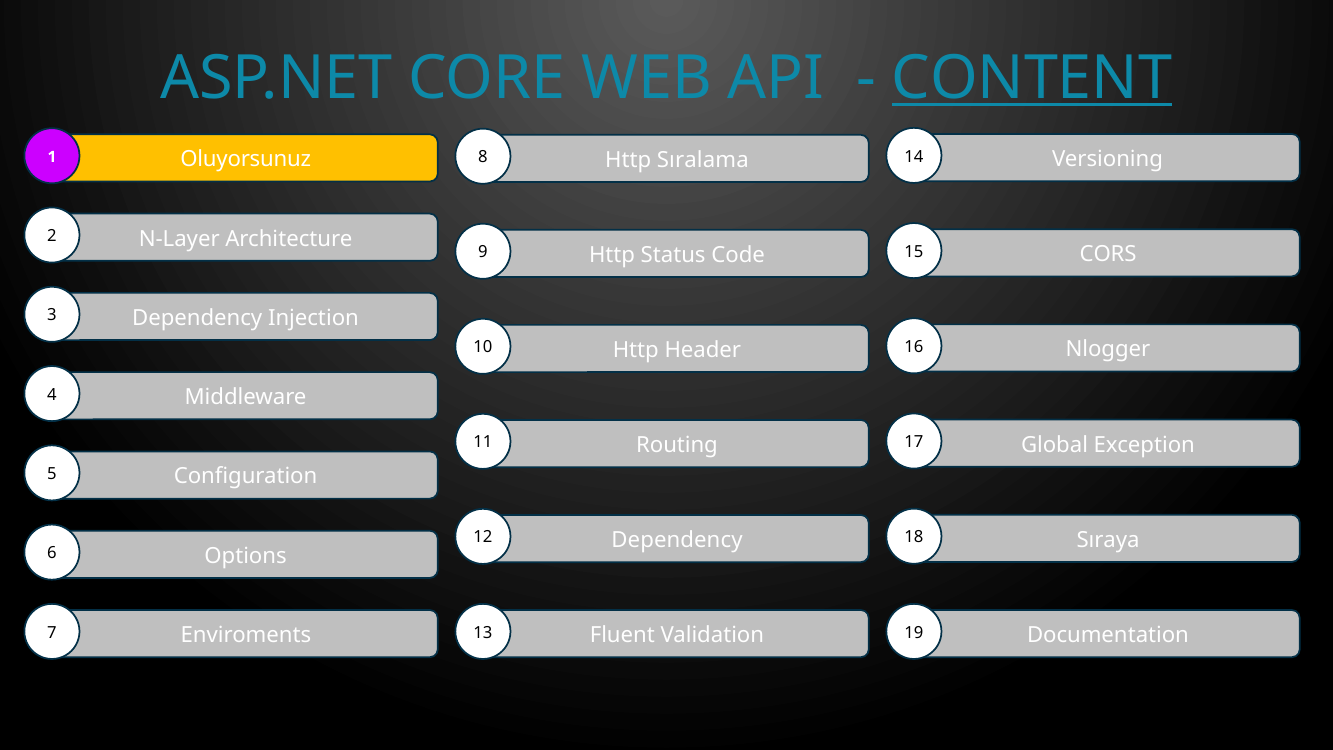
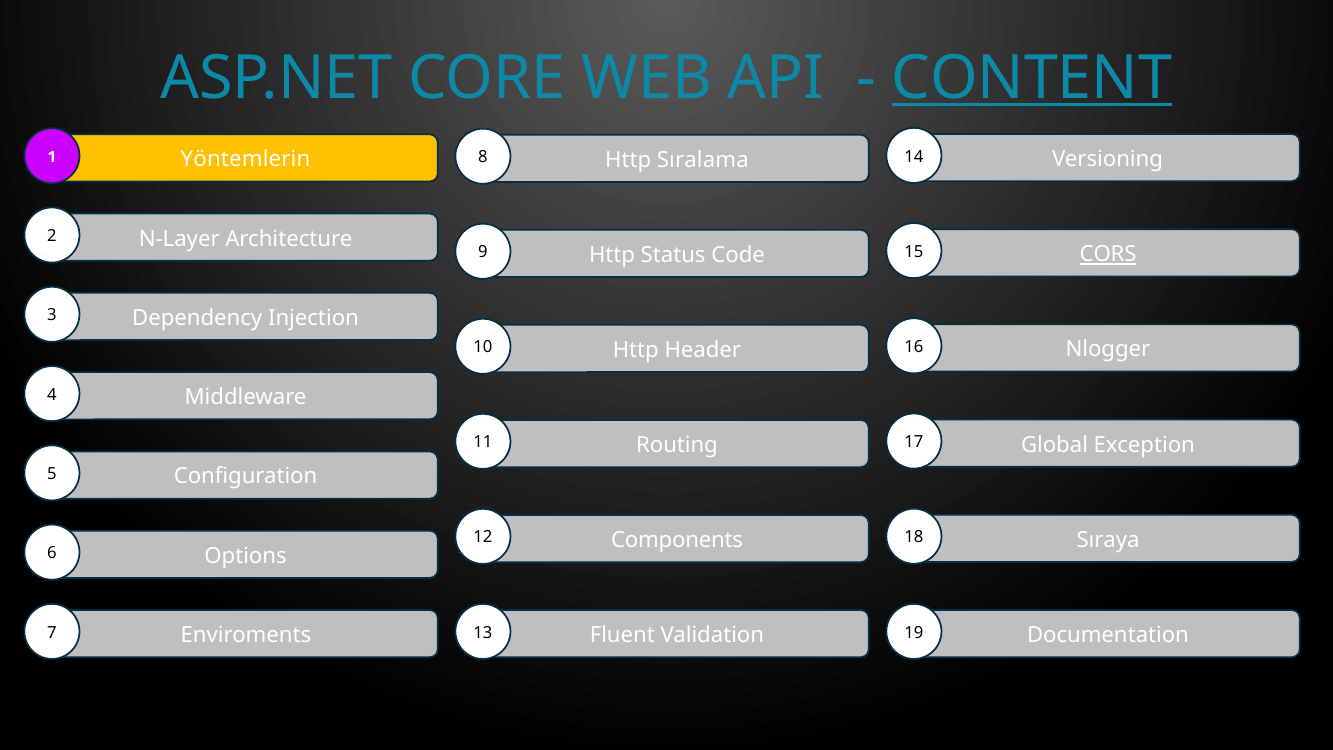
Oluyorsunuz: Oluyorsunuz -> Yöntemlerin (246, 159)
CORS underline: none -> present (1108, 254)
Dependency: Dependency -> Components (677, 540)
